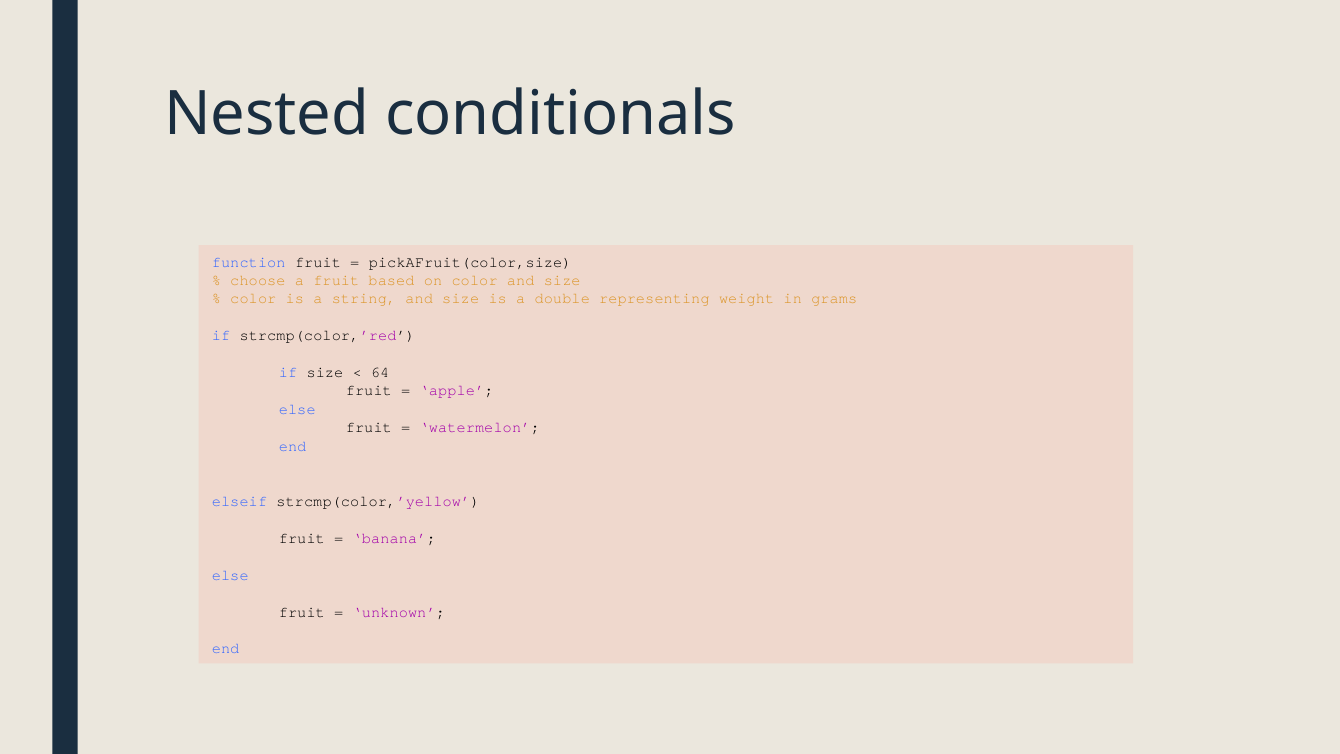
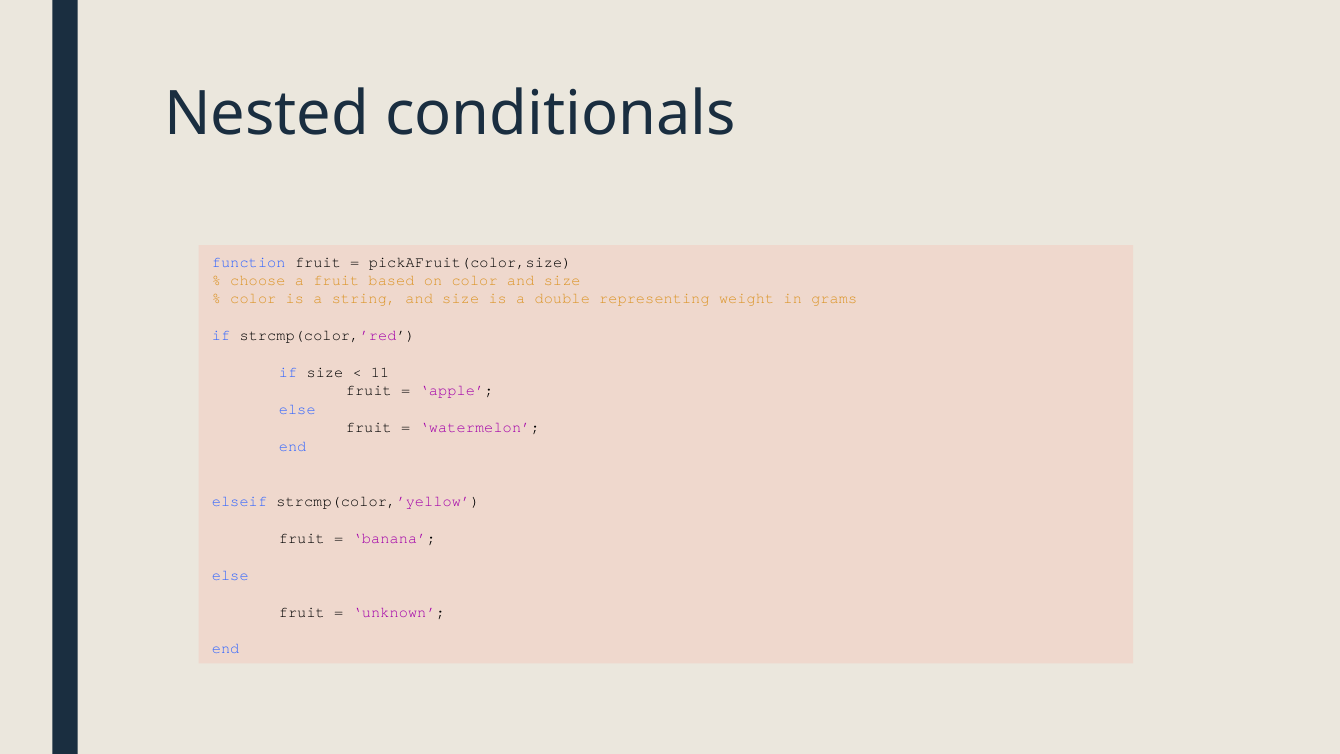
64: 64 -> 11 (380, 372)
